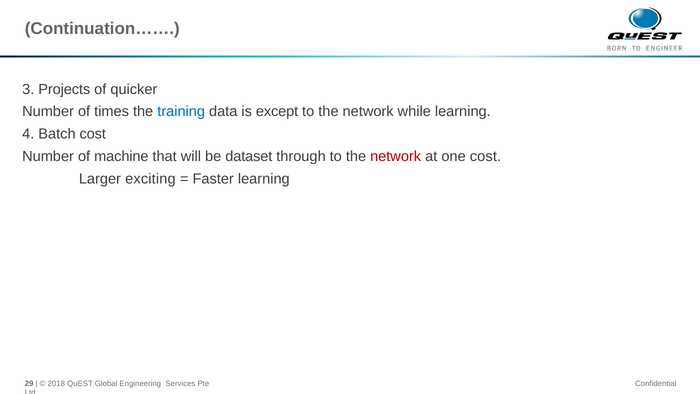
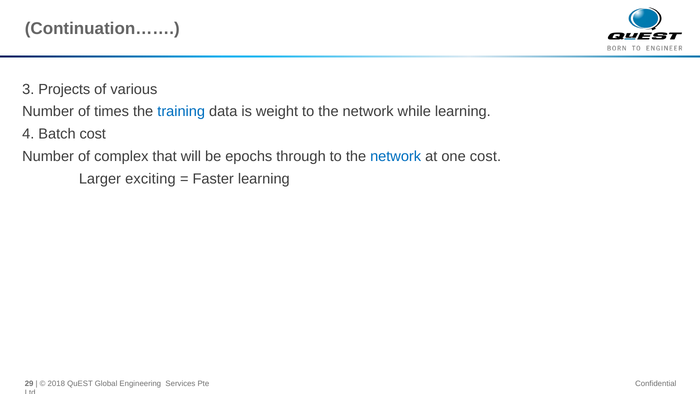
quicker: quicker -> various (134, 89)
except: except -> weight (277, 112)
machine: machine -> complex (121, 156)
dataset: dataset -> epochs (249, 156)
network colour: red -> blue (396, 156)
